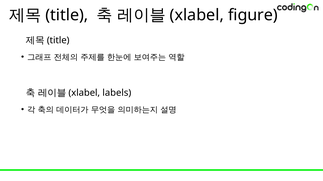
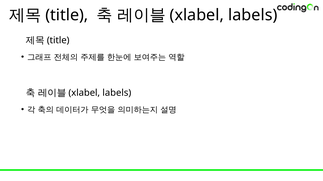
figure: figure -> labels (253, 15)
